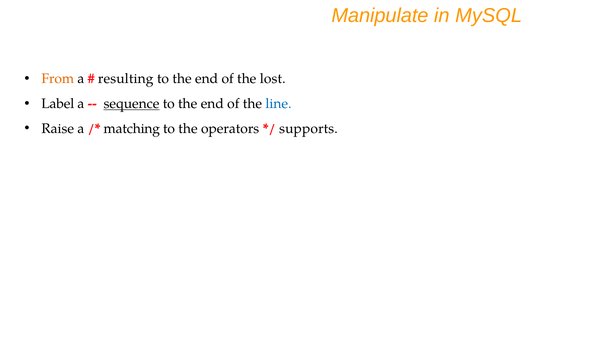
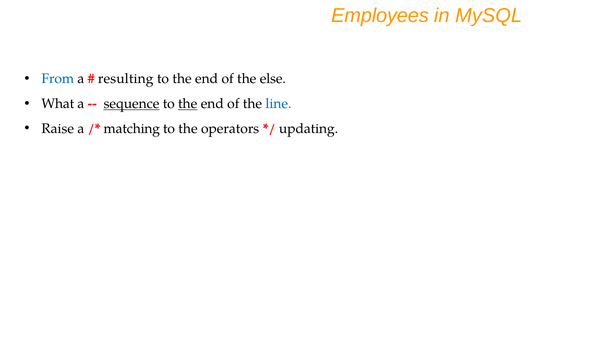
Manipulate: Manipulate -> Employees (380, 16)
From colour: orange -> blue (58, 79)
lost: lost -> else (273, 79)
Label: Label -> What (58, 104)
the underline: none -> present (188, 104)
supports: supports -> updating (309, 128)
